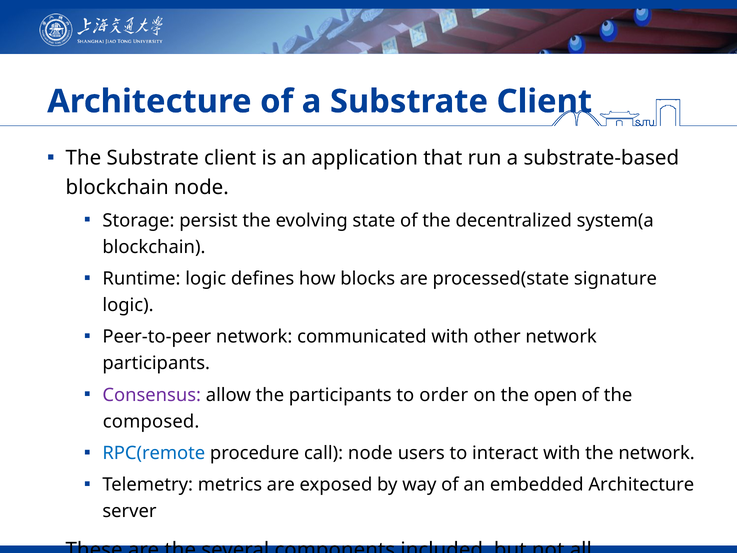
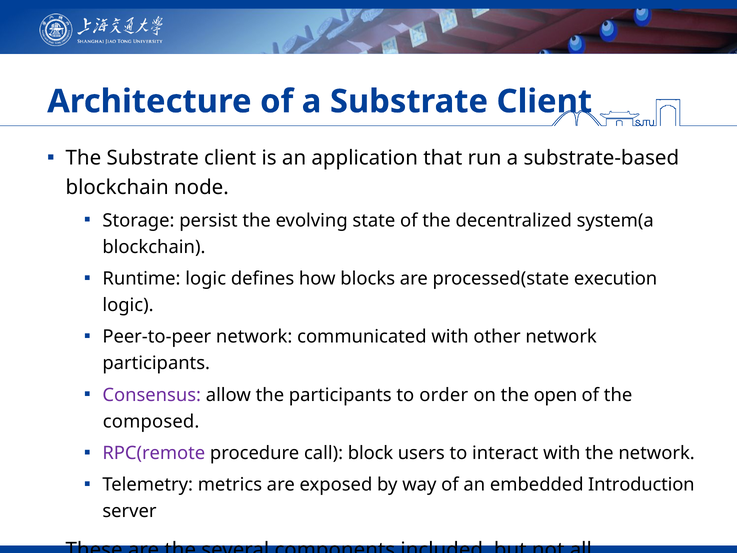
signature: signature -> execution (616, 279)
RPC(remote colour: blue -> purple (154, 453)
call node: node -> block (371, 453)
embedded Architecture: Architecture -> Introduction (641, 485)
